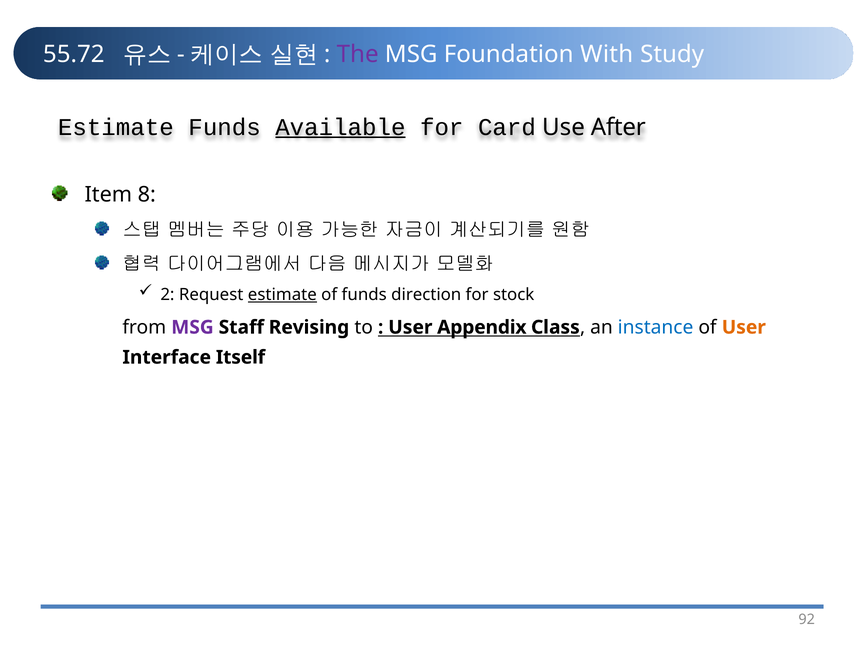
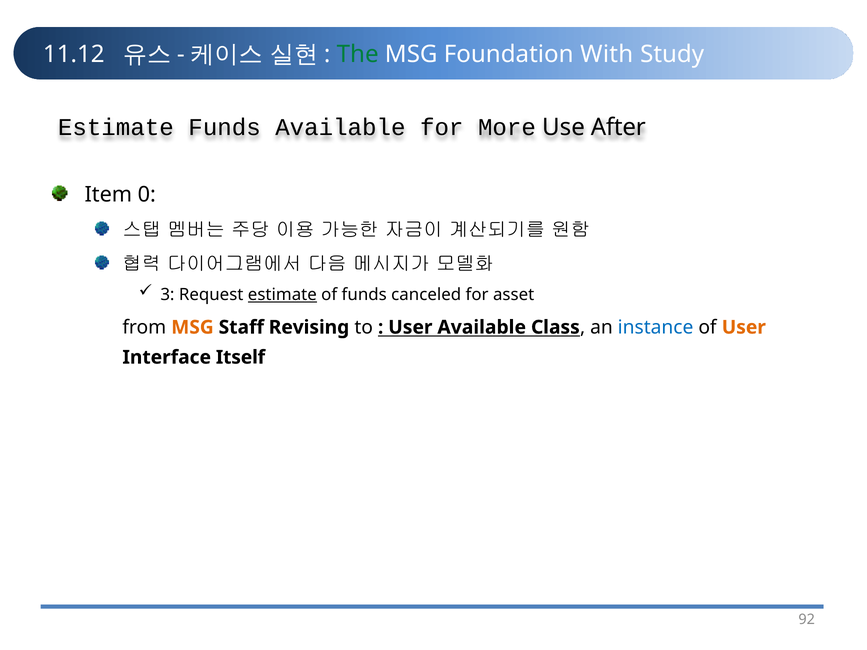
55.72: 55.72 -> 11.12 (74, 54)
The colour: purple -> green (358, 54)
Available underline: present -> none (340, 127)
Card: Card -> More (507, 127)
8: 8 -> 0 (147, 195)
2: 2 -> 3 (167, 295)
direction: direction -> canceled (426, 295)
stock: stock -> asset (514, 295)
MSG colour: purple -> orange (192, 327)
User Appendix: Appendix -> Available (482, 327)
